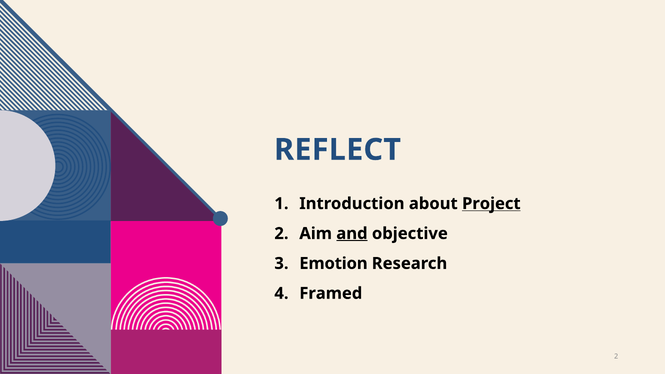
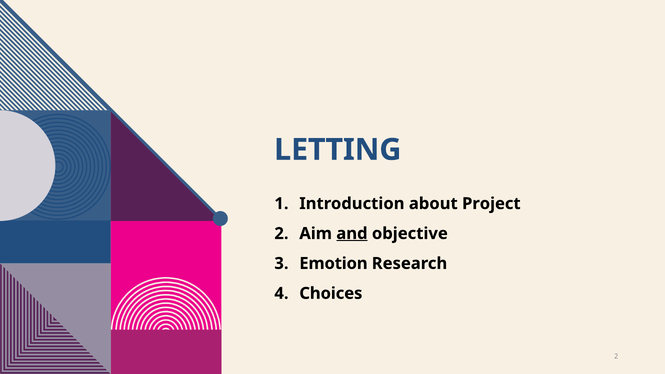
REFLECT: REFLECT -> LETTING (338, 150)
Project underline: present -> none (491, 204)
Framed: Framed -> Choices (331, 293)
